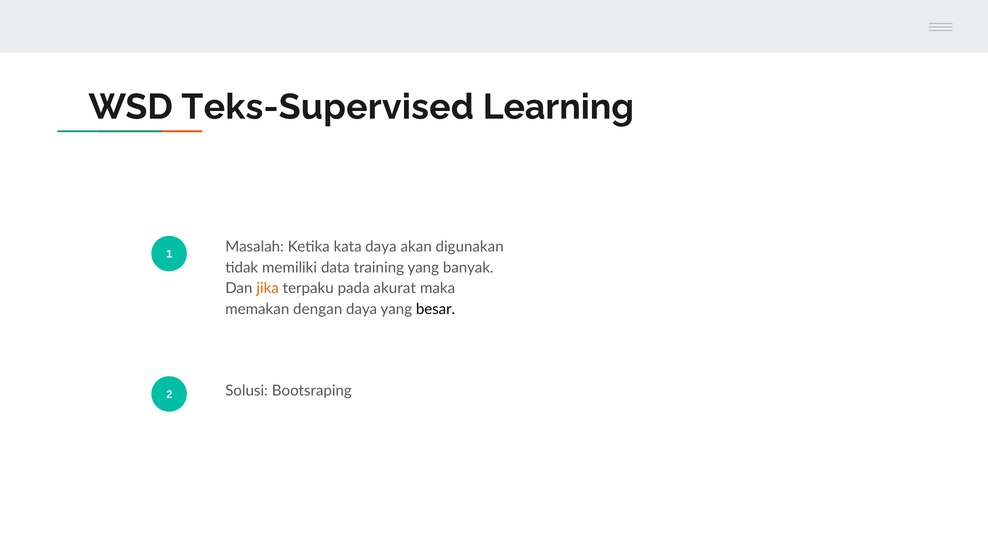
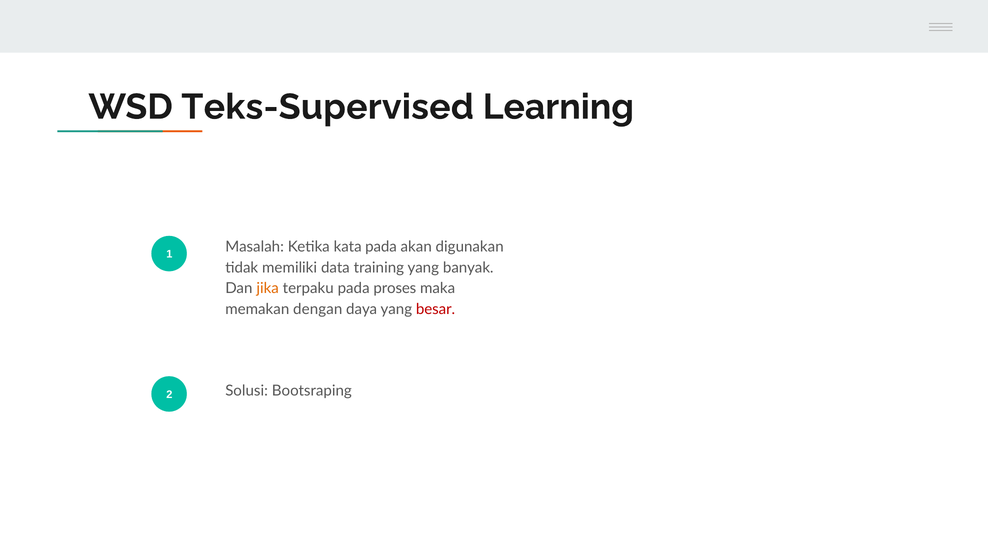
kata daya: daya -> pada (381, 247)
akurat: akurat -> proses (395, 288)
besar colour: black -> red (436, 309)
